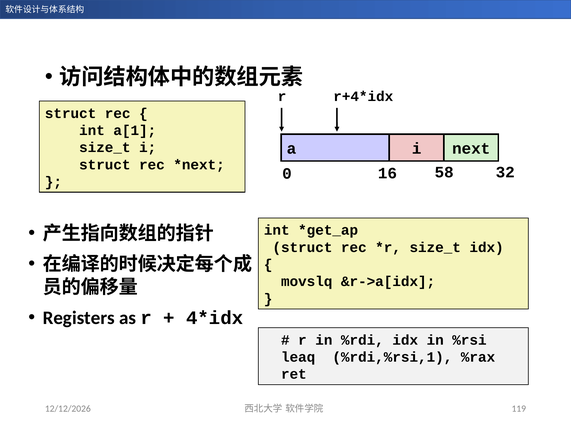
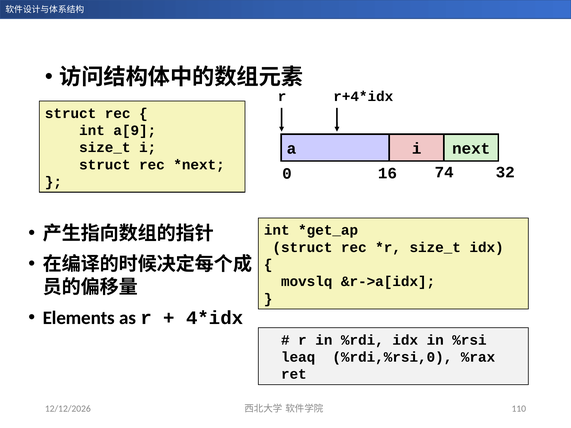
a[1: a[1 -> a[9 (135, 131)
58: 58 -> 74 (444, 172)
Registers: Registers -> Elements (79, 318)
%rdi,%rsi,1: %rdi,%rsi,1 -> %rdi,%rsi,0 (392, 357)
119: 119 -> 110 (519, 409)
